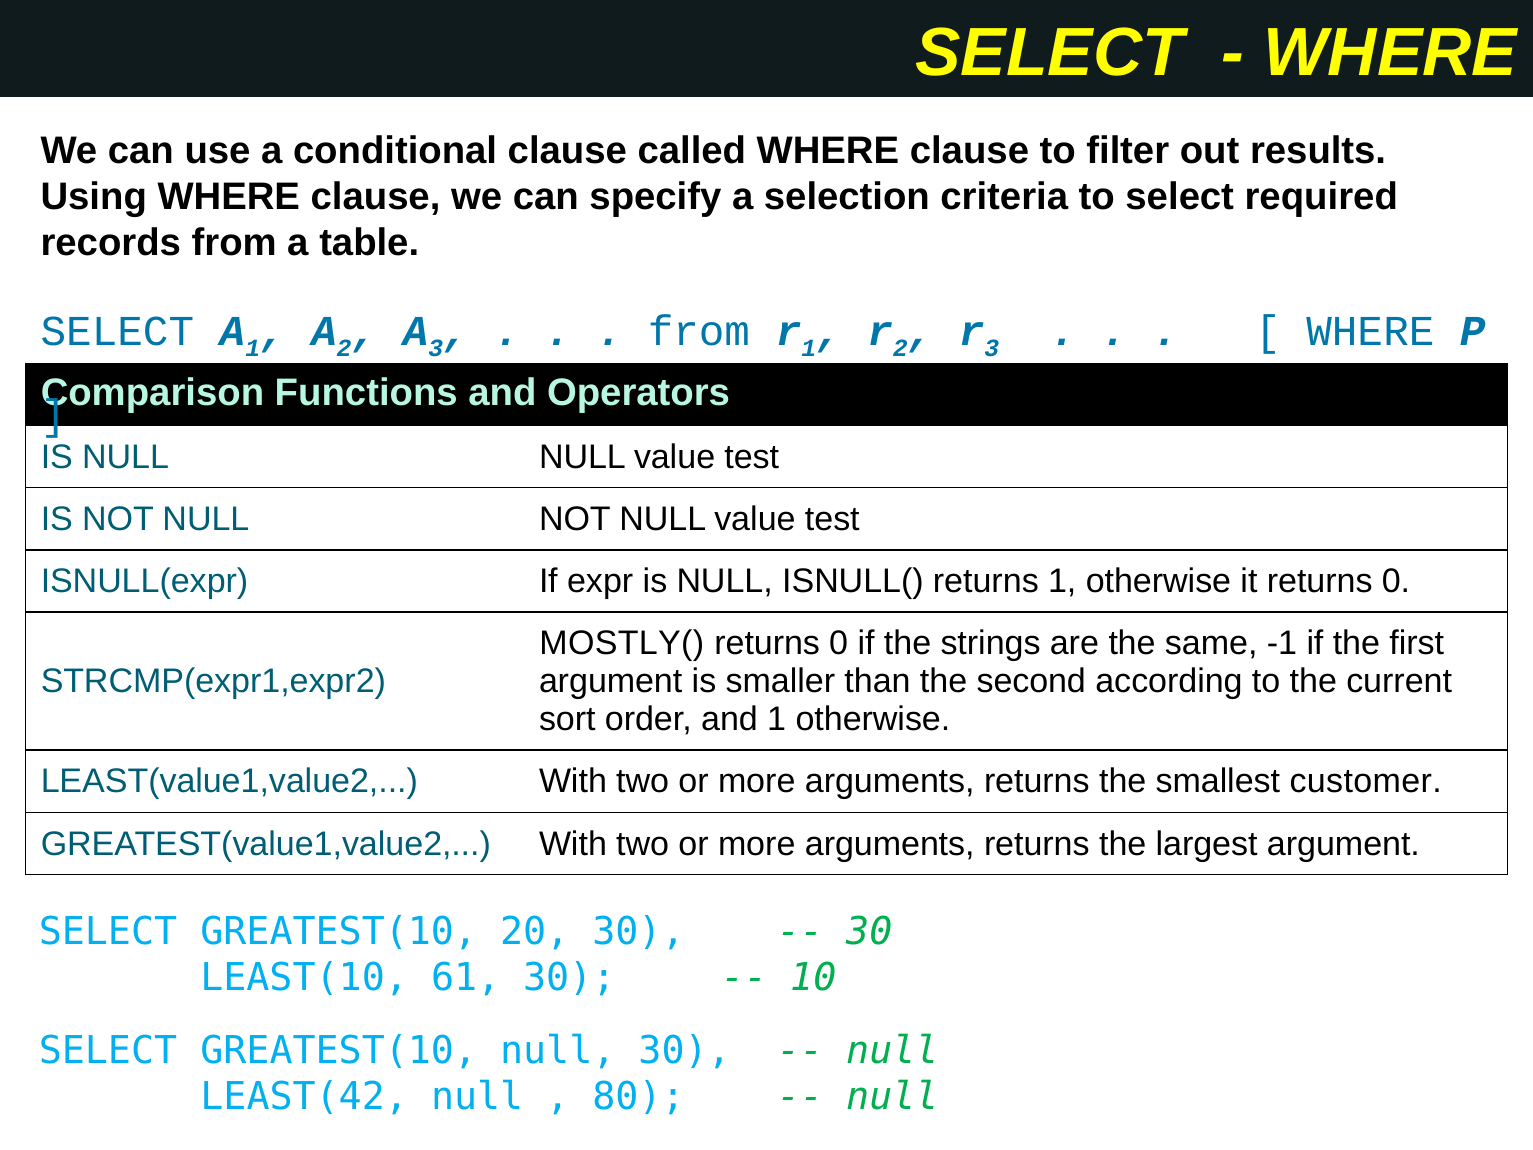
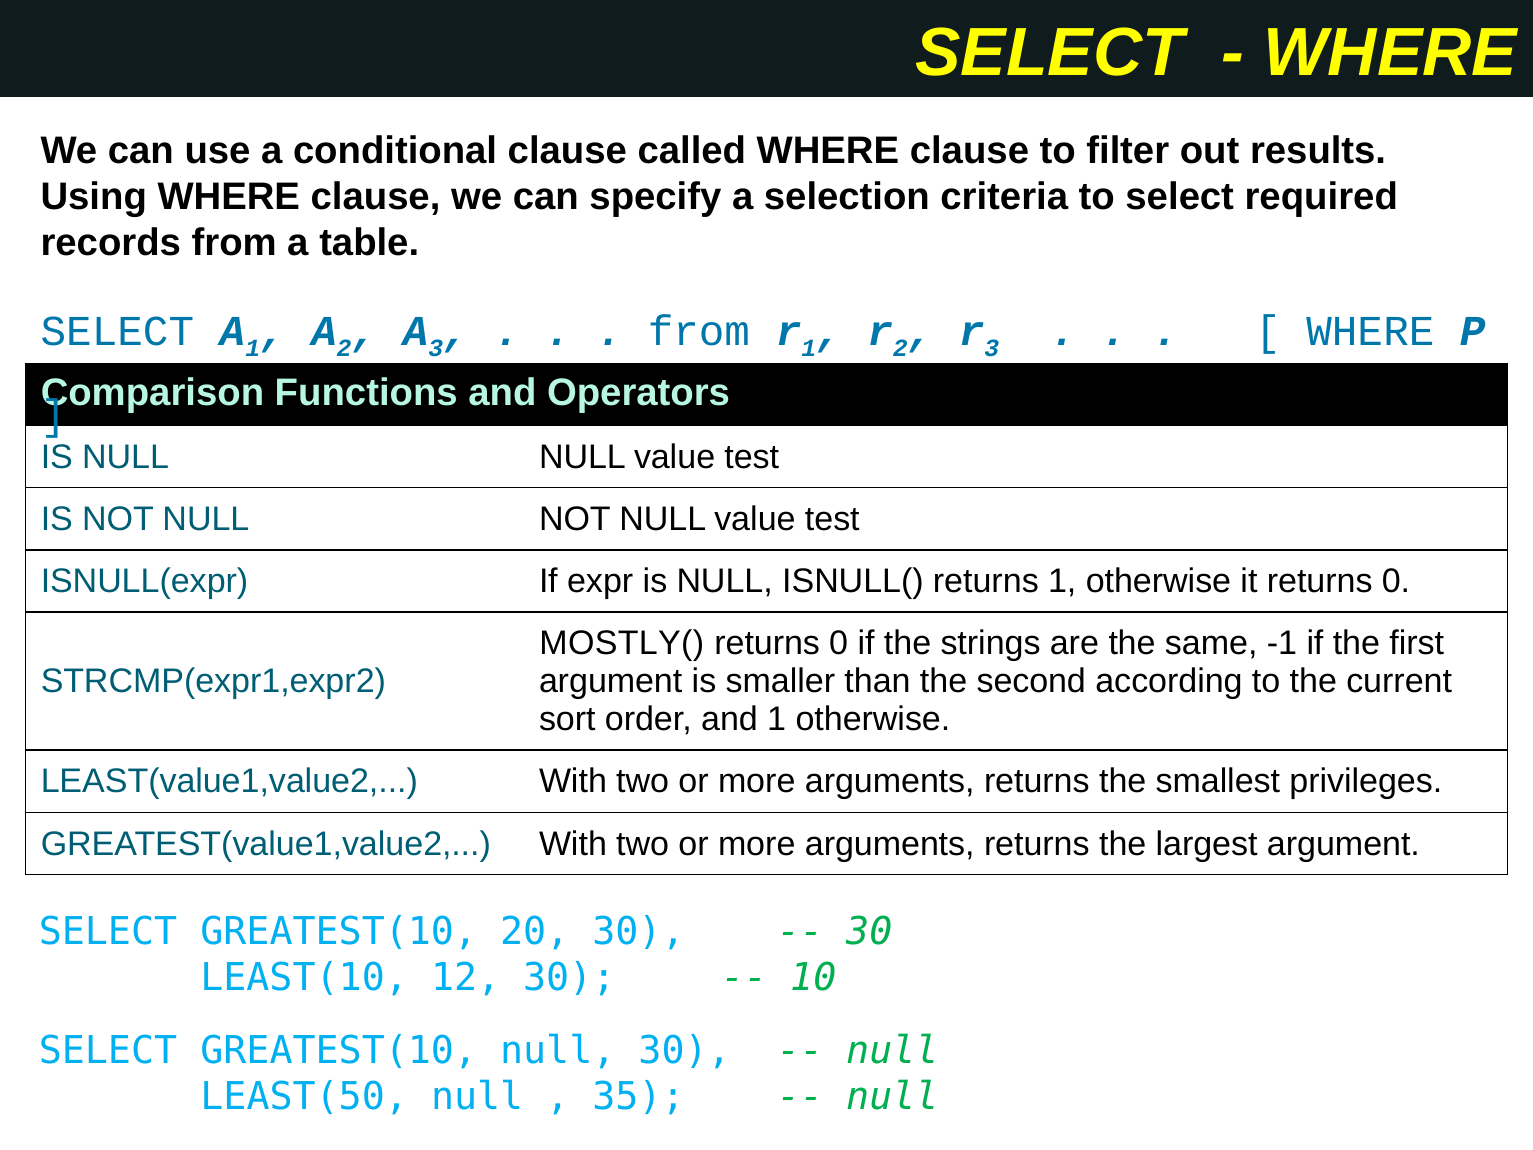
customer: customer -> privileges (1366, 781)
61: 61 -> 12 (466, 977)
LEAST(42: LEAST(42 -> LEAST(50 (304, 1096)
80: 80 -> 35 (639, 1096)
